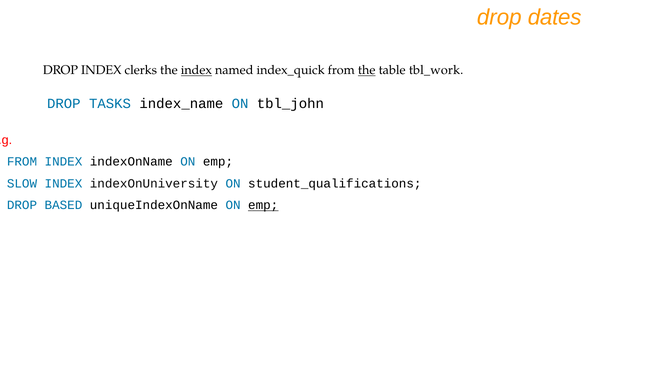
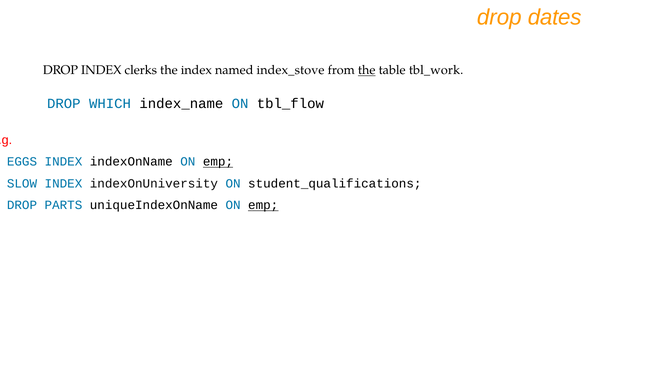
index underline: present -> none (196, 70)
index_quick: index_quick -> index_stove (291, 70)
TASKS: TASKS -> WHICH (110, 104)
tbl_john: tbl_john -> tbl_flow (290, 104)
FROM: FROM -> EGGS (22, 162)
emp underline: none -> present (218, 162)
BASED: BASED -> PARTS (63, 205)
